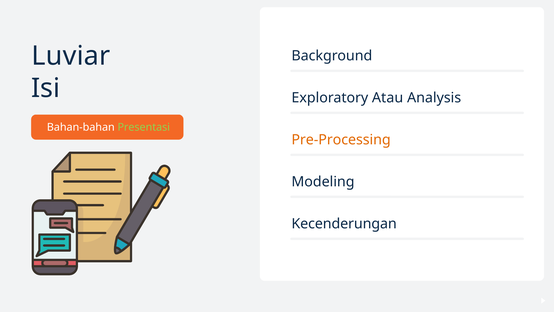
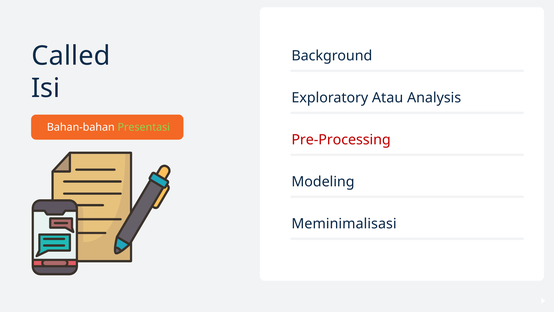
Luviar: Luviar -> Called (71, 56)
Pre-Processing colour: orange -> red (341, 140)
Kecenderungan: Kecenderungan -> Meminimalisasi (344, 224)
